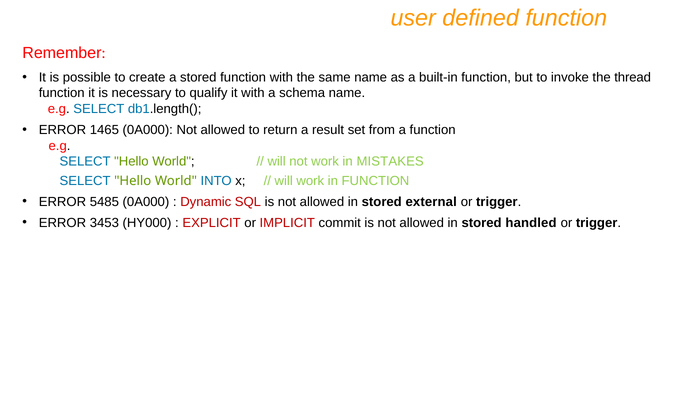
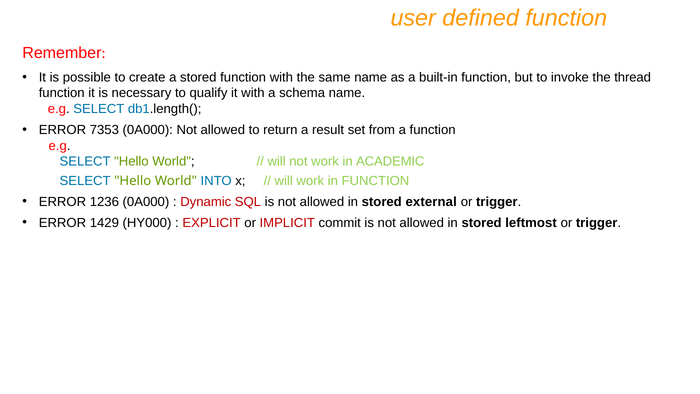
1465: 1465 -> 7353 (104, 130)
MISTAKES: MISTAKES -> ACADEMIC (390, 161)
5485: 5485 -> 1236 (104, 202)
3453: 3453 -> 1429 (104, 223)
handled: handled -> leftmost (531, 223)
